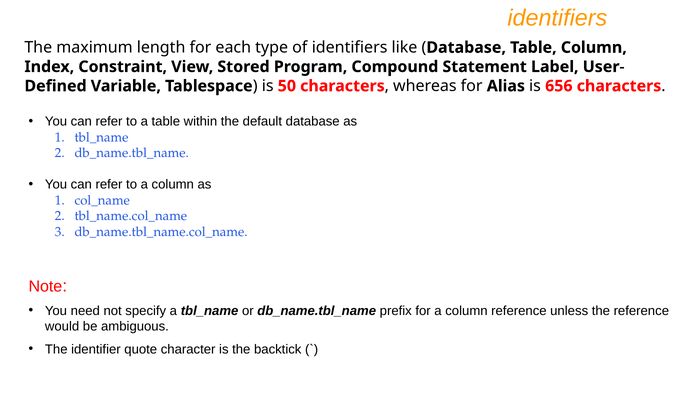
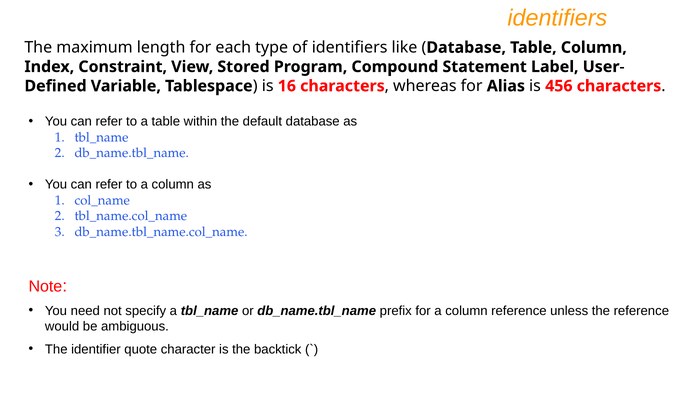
50: 50 -> 16 (287, 86)
656: 656 -> 456 (559, 86)
